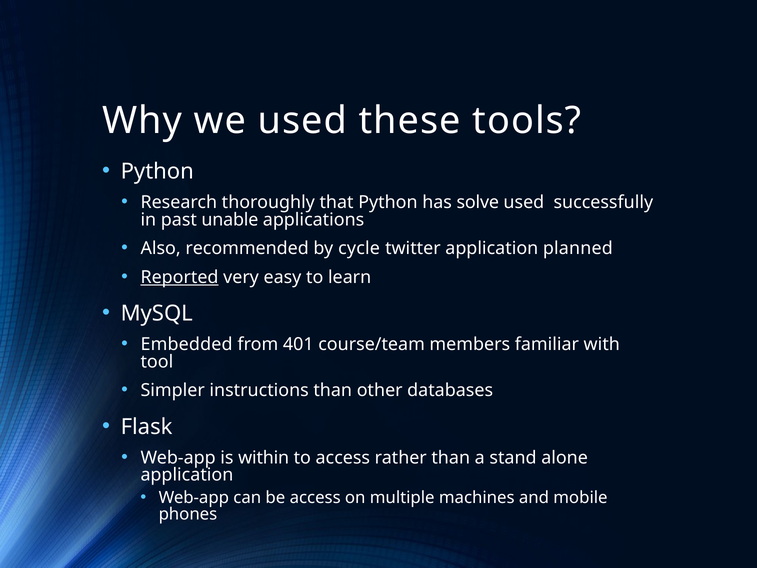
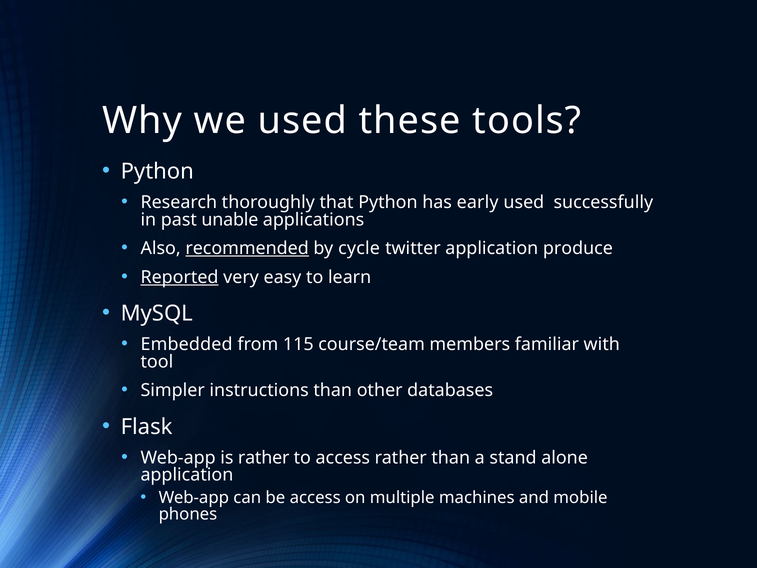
solve: solve -> early (478, 202)
recommended underline: none -> present (247, 248)
planned: planned -> produce (578, 248)
401: 401 -> 115 (298, 344)
is within: within -> rather (264, 458)
